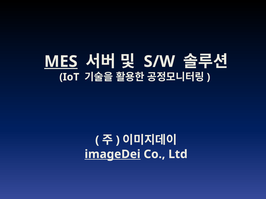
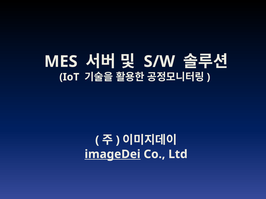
MES underline: present -> none (61, 62)
